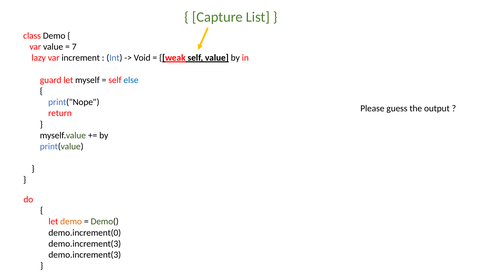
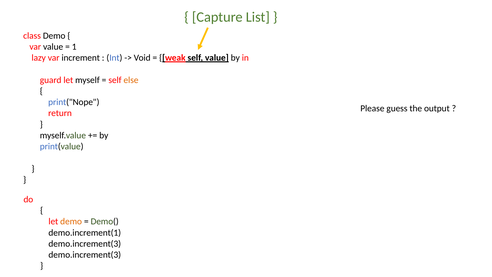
7: 7 -> 1 (74, 47)
else colour: blue -> orange (131, 80)
demo.increment(0: demo.increment(0 -> demo.increment(1 (85, 232)
